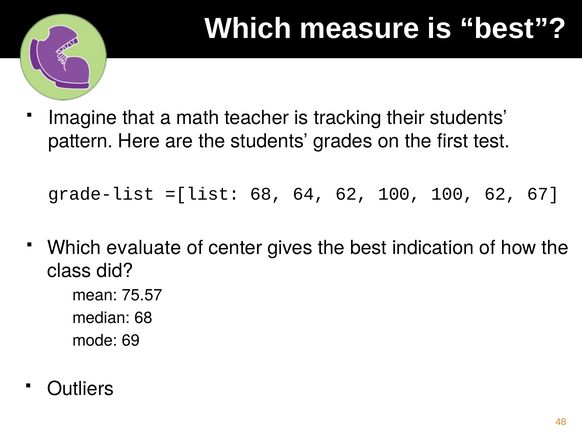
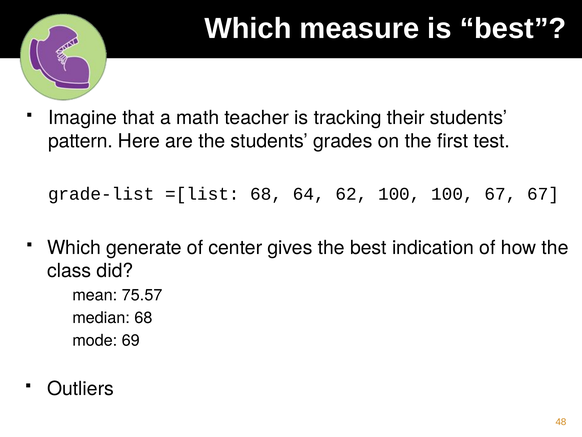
100 62: 62 -> 67 (500, 194)
evaluate: evaluate -> generate (144, 247)
